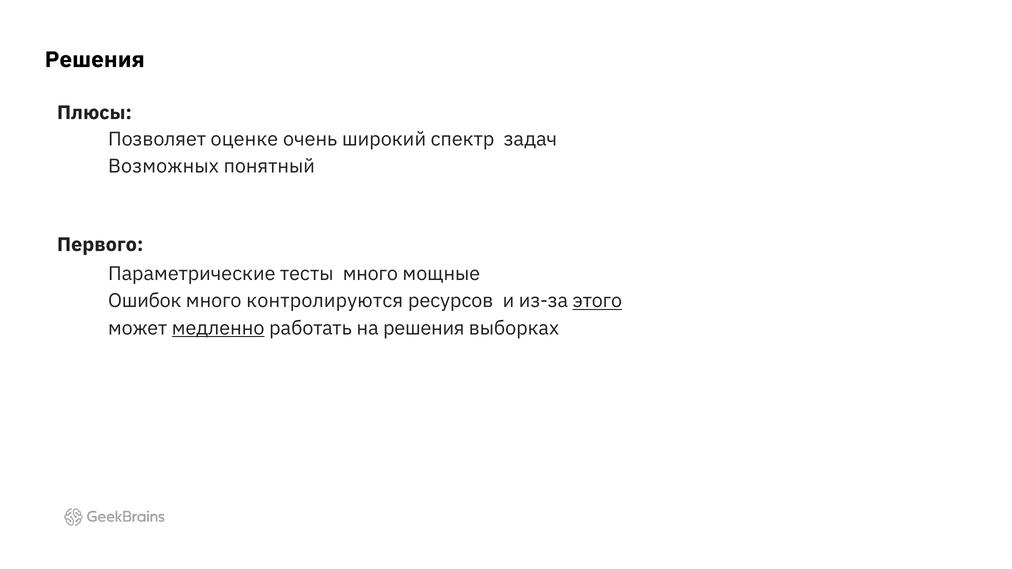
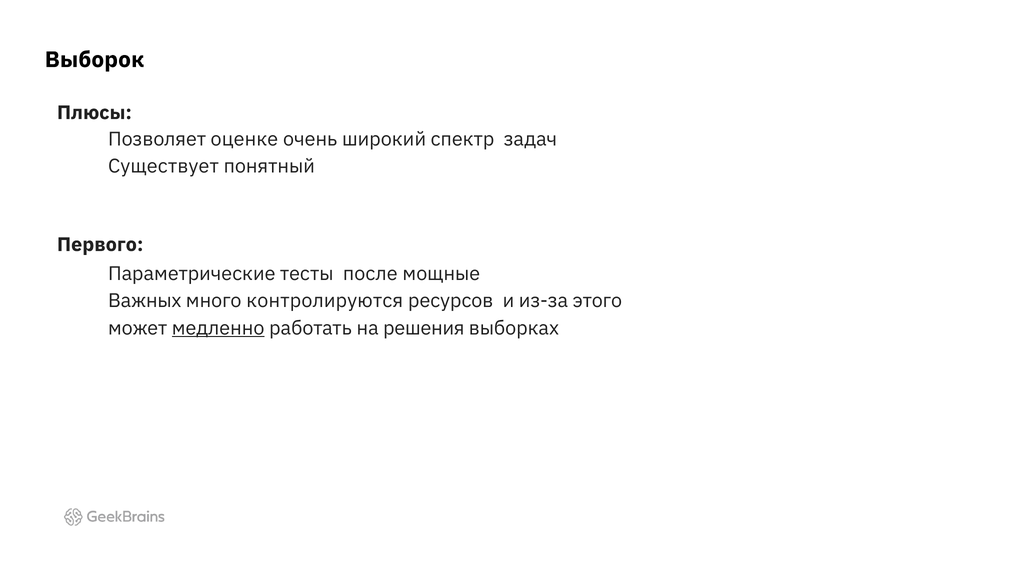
Решения: Решения -> Выборок (95, 60)
Возможных: Возможных -> Существует (163, 166)
тесты много: много -> после (370, 274)
Ошибок: Ошибок -> Важных (145, 301)
этого underline: present -> none (597, 301)
